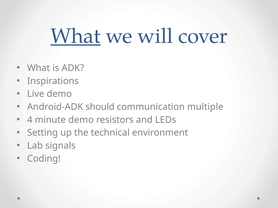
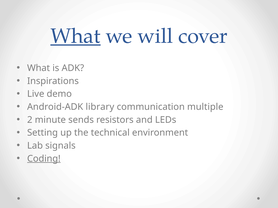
should: should -> library (100, 107)
4: 4 -> 2 (30, 120)
minute demo: demo -> sends (81, 120)
Coding underline: none -> present (44, 159)
